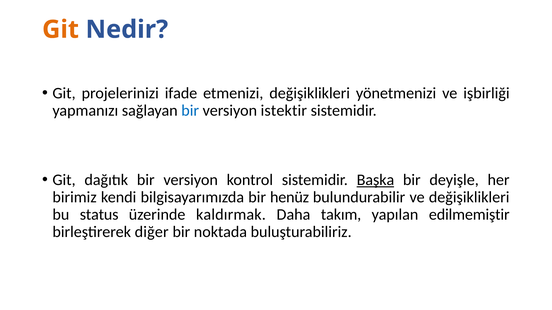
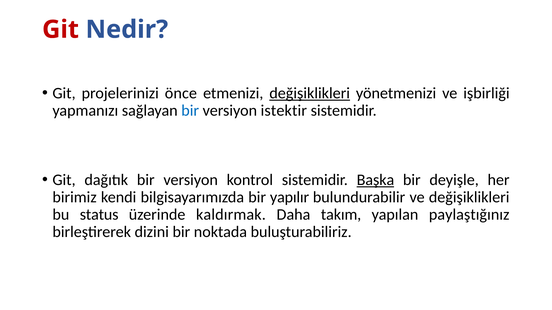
Git colour: orange -> red (61, 30)
ifade: ifade -> önce (181, 93)
değişiklikleri underline: none -> present (310, 93)
henüz: henüz -> yapılır (290, 198)
edilmemiştir: edilmemiştir -> paylaştığınız (469, 215)
diğer: diğer -> dizini (152, 232)
